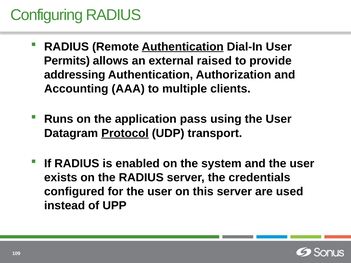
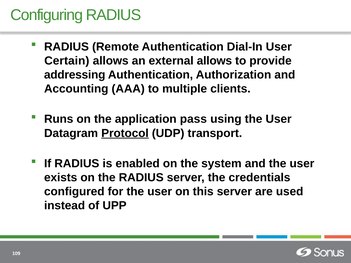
Authentication underline: present -> none (183, 47)
Permits: Permits -> Certain (67, 61)
external raised: raised -> allows (214, 61)
